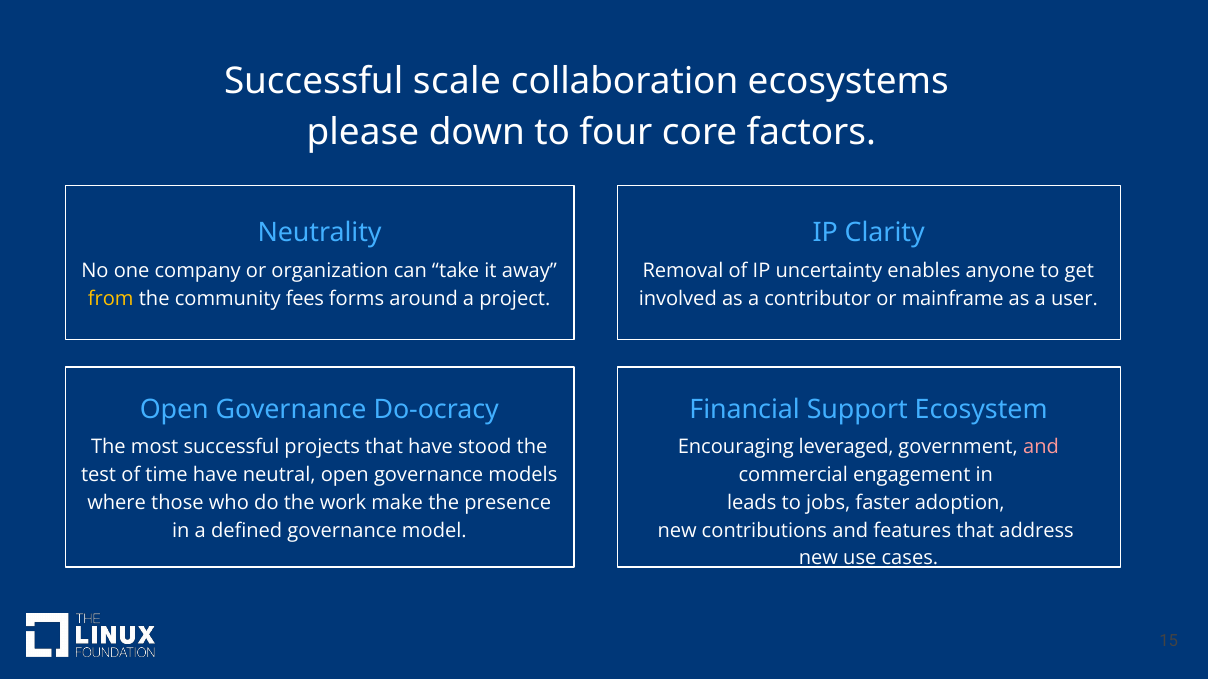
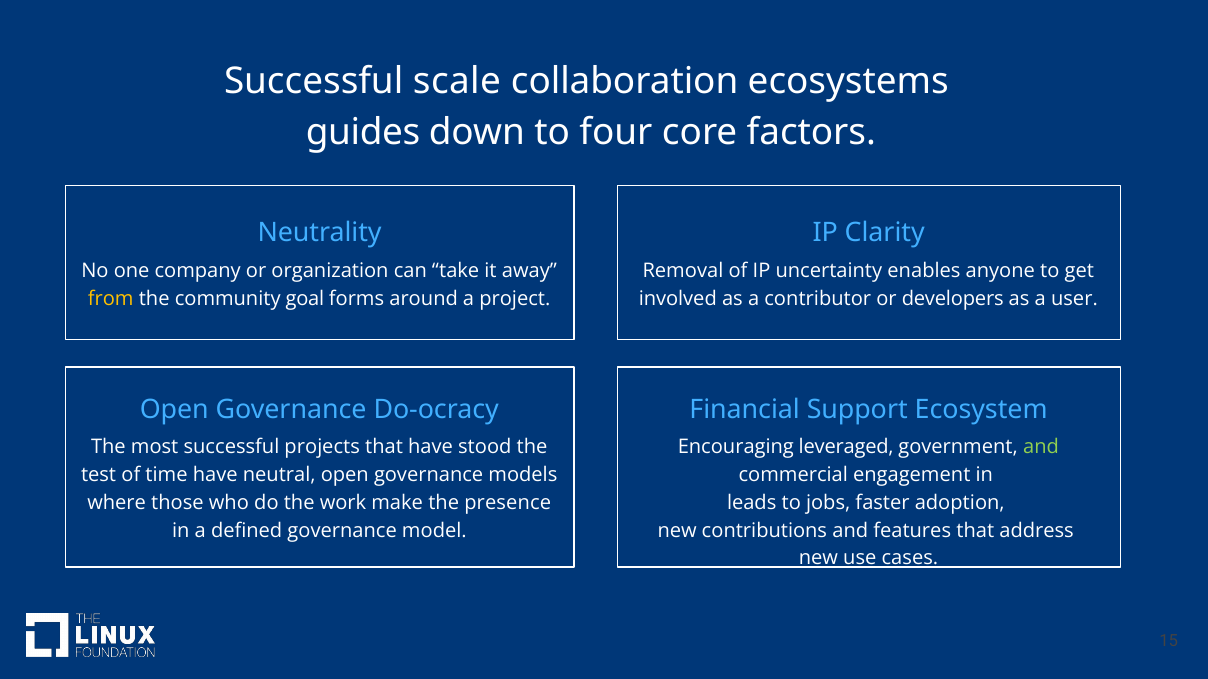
please: please -> guides (363, 132)
fees: fees -> goal (305, 299)
mainframe: mainframe -> developers (953, 299)
and colour: pink -> light green (1041, 448)
